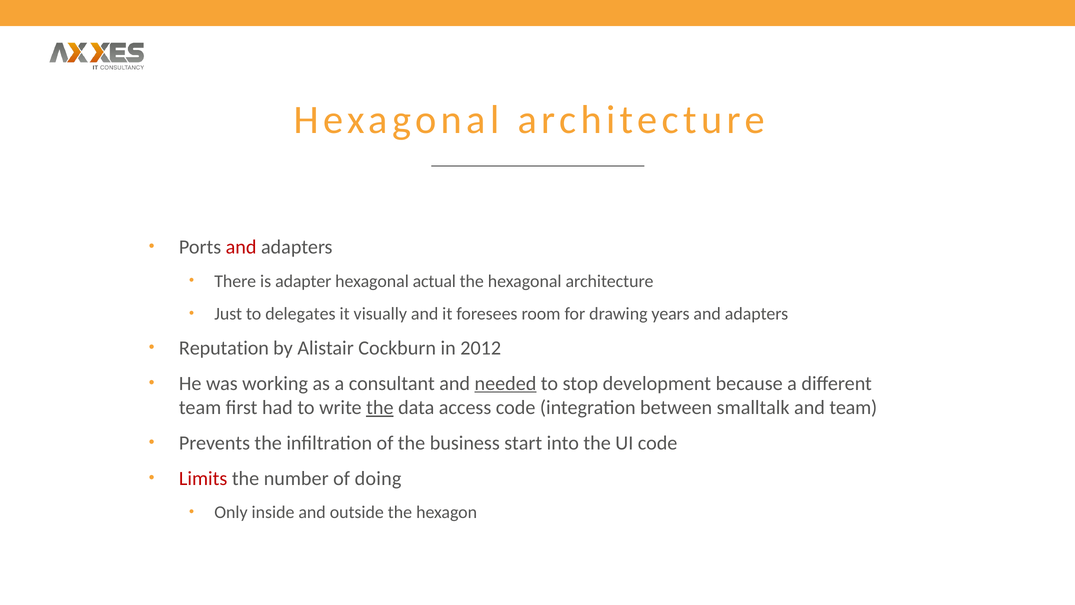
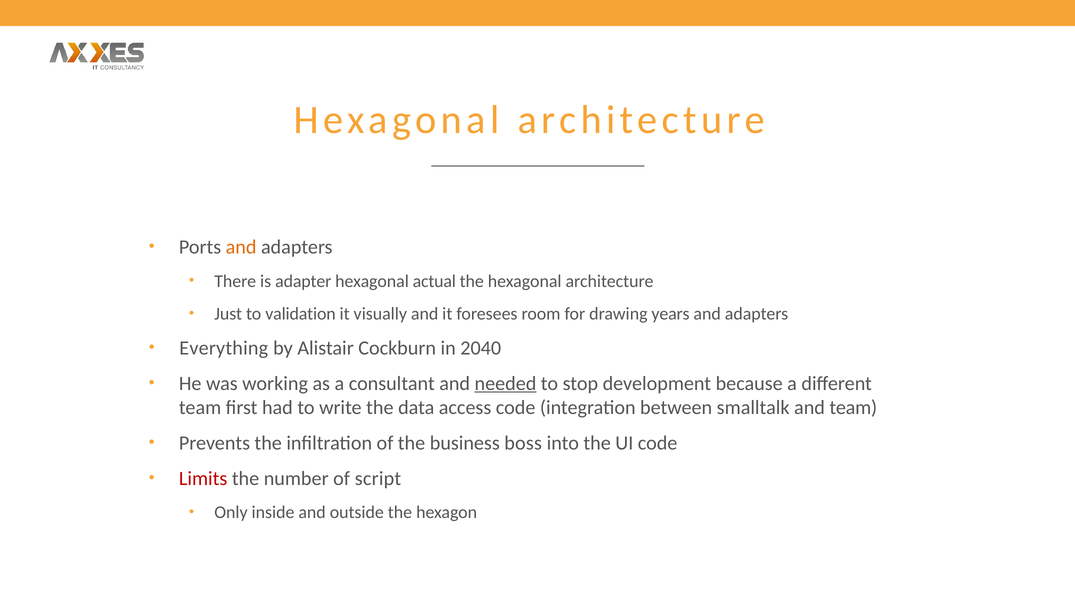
and colour: red -> orange (241, 247)
delegates: delegates -> validation (300, 314)
Reputation: Reputation -> Everything (224, 348)
2012: 2012 -> 2040 (481, 348)
the underline: present -> none (380, 407)
start: start -> boss (523, 443)
doing: doing -> script (378, 478)
